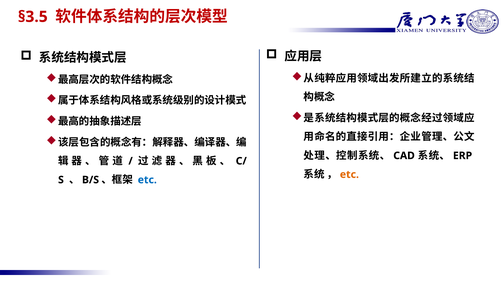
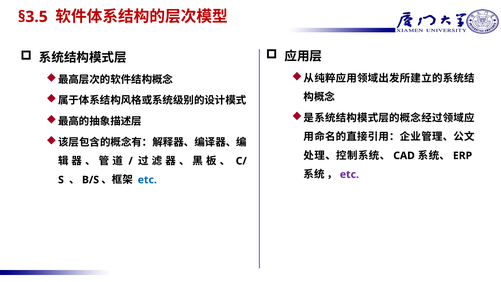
etc colour: orange -> purple (349, 174)
